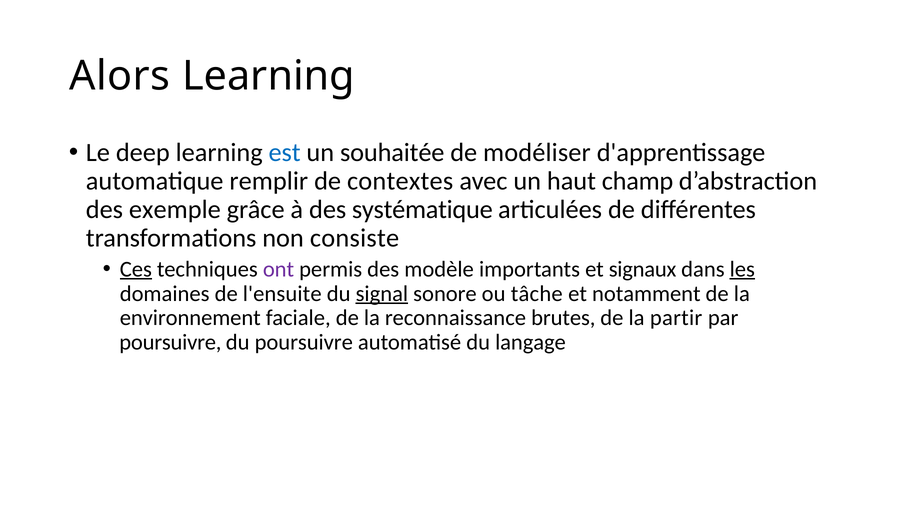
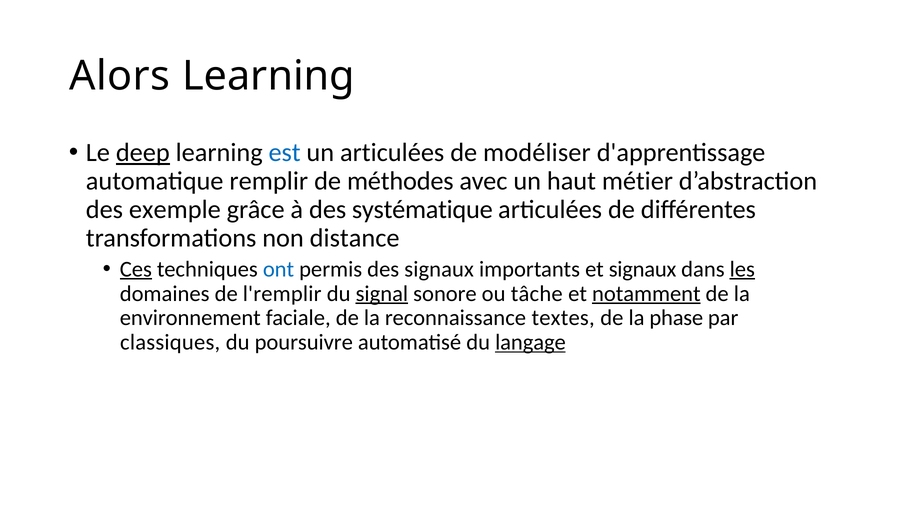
deep underline: none -> present (143, 153)
un souhaitée: souhaitée -> articulées (392, 153)
contextes: contextes -> méthodes (400, 181)
champ: champ -> métier (637, 181)
consiste: consiste -> distance (355, 238)
ont colour: purple -> blue (279, 269)
des modèle: modèle -> signaux (439, 269)
l'ensuite: l'ensuite -> l'remplir (282, 294)
notamment underline: none -> present (646, 294)
brutes: brutes -> textes (563, 318)
partir: partir -> phase (676, 318)
poursuivre: poursuivre -> classiques (170, 343)
langage underline: none -> present (530, 343)
